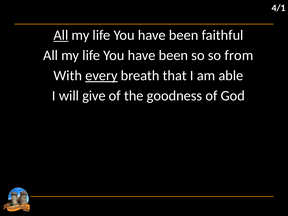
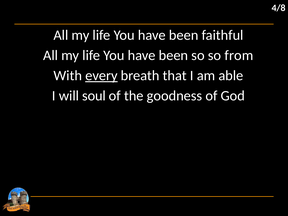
4/1: 4/1 -> 4/8 (279, 8)
All underline: present -> none (61, 35)
give: give -> soul (94, 96)
